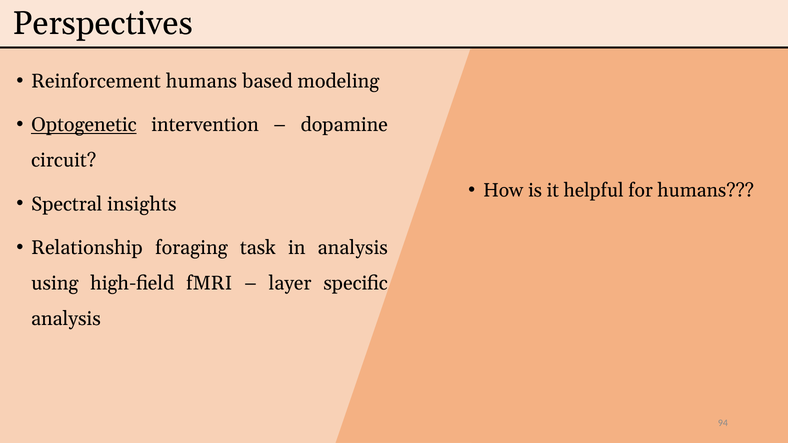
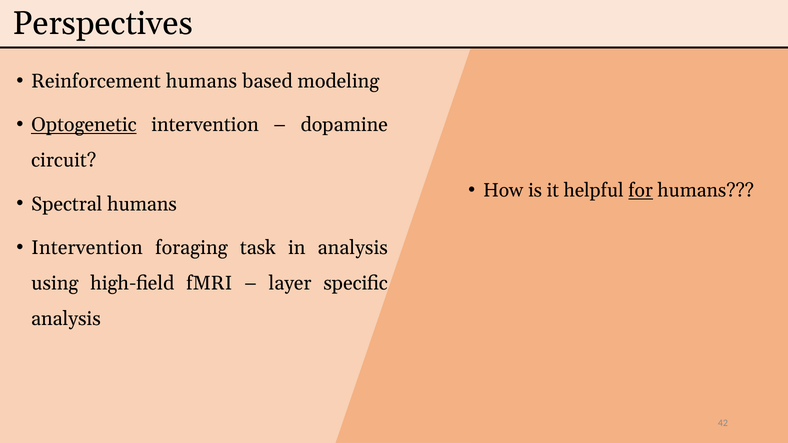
for underline: none -> present (641, 191)
Spectral insights: insights -> humans (142, 204)
Relationship: Relationship -> Intervention (87, 248)
94: 94 -> 42 (723, 423)
